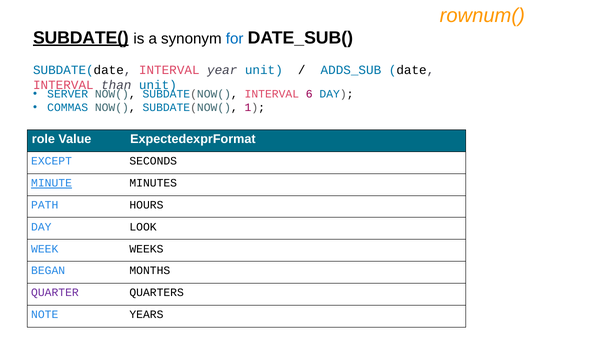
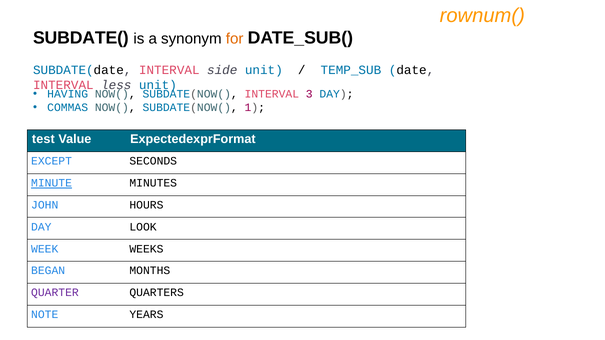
SUBDATE( underline: present -> none (81, 38)
for colour: blue -> orange (235, 39)
year: year -> side (222, 70)
ADDS_SUB: ADDS_SUB -> TEMP_SUB (351, 70)
than: than -> less (116, 85)
SERVER: SERVER -> HAVING (68, 94)
6: 6 -> 3 (309, 94)
role: role -> test (43, 139)
PATH: PATH -> JOHN (45, 205)
